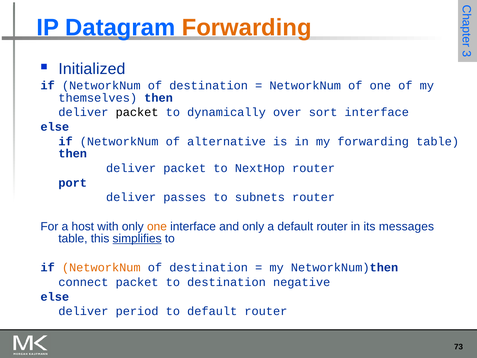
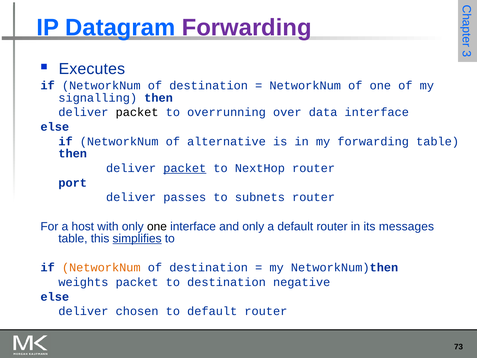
Forwarding colour: orange -> purple (247, 28)
Initialized: Initialized -> Executes (92, 69)
themselves: themselves -> signalling (98, 98)
dynamically: dynamically -> overrunning (227, 112)
sort: sort -> data (323, 112)
packet underline: none -> present (185, 168)
one colour: orange -> black (157, 226)
connect: connect -> weights (83, 282)
period: period -> chosen (137, 311)
